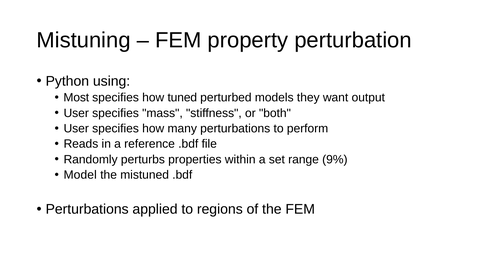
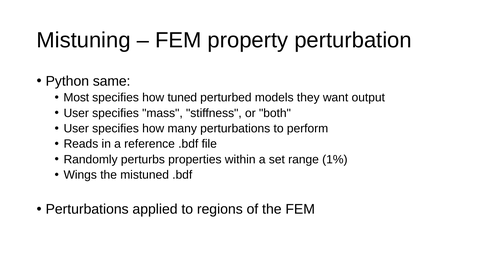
using: using -> same (112, 81)
9%: 9% -> 1% (335, 159)
Model: Model -> Wings (80, 175)
